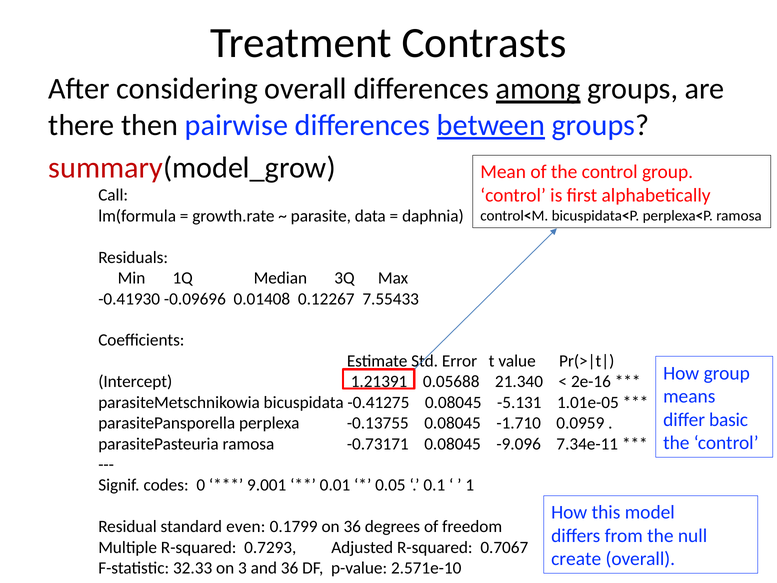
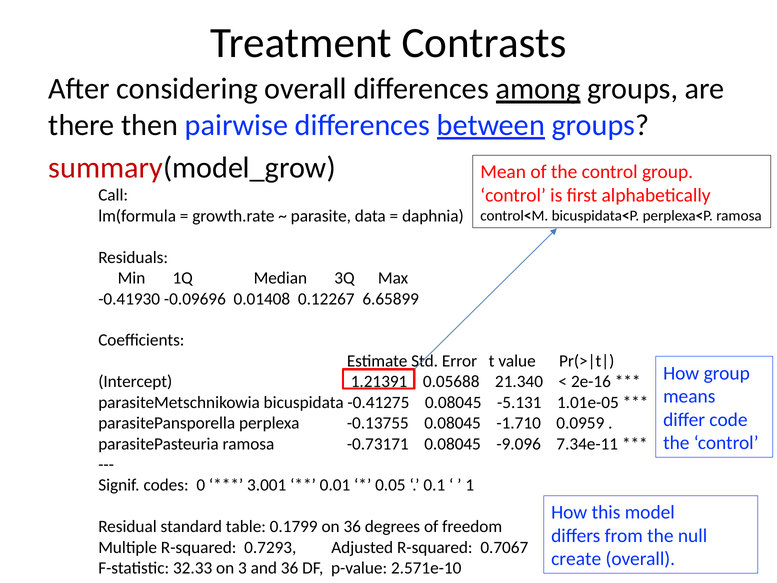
7.55433: 7.55433 -> 6.65899 (391, 299)
basic: basic -> code (728, 420)
9.001: 9.001 -> 3.001 (267, 485)
even: even -> table (246, 526)
